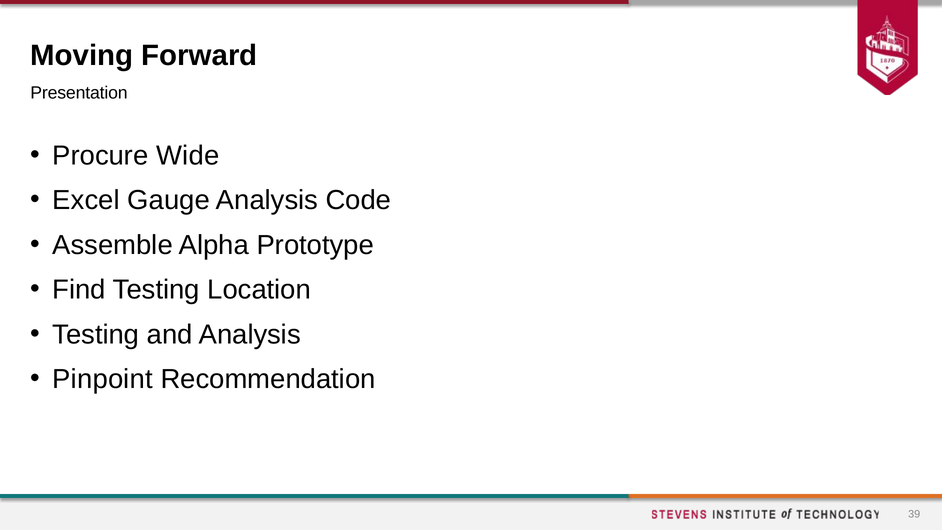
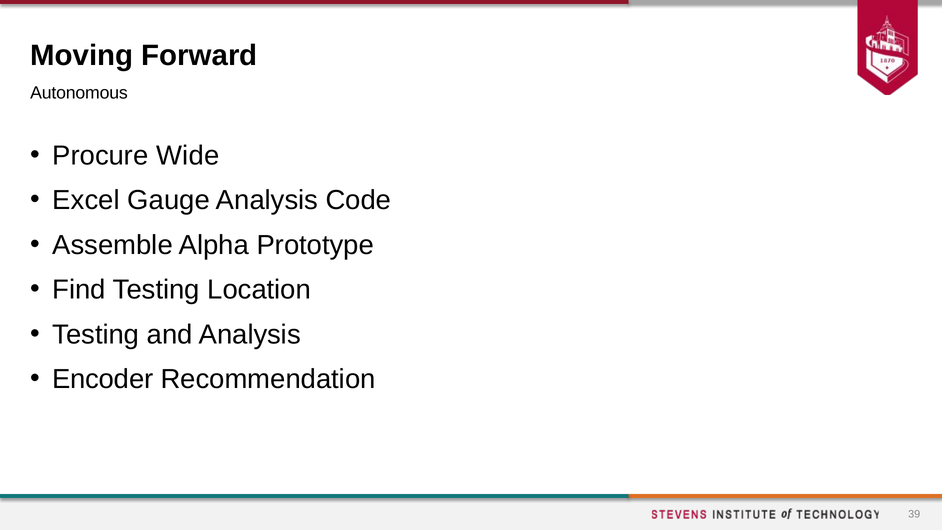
Presentation: Presentation -> Autonomous (79, 93)
Pinpoint: Pinpoint -> Encoder (103, 379)
